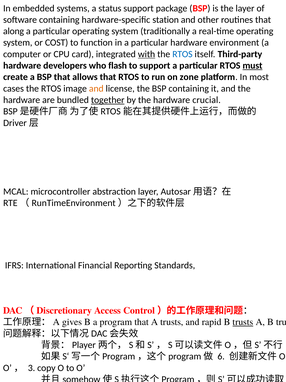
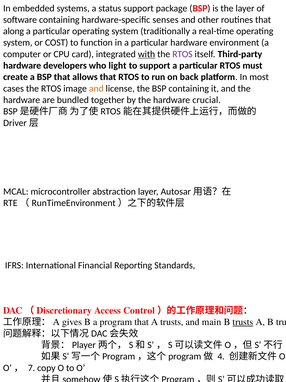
station: station -> senses (166, 20)
RTOS colour: blue -> purple (182, 54)
flash: flash -> light (118, 65)
must underline: present -> none (252, 65)
zone: zone -> back (189, 77)
together underline: present -> none (108, 100)
rapid: rapid -> main (212, 321)
6: 6 -> 4 (221, 356)
3: 3 -> 7 (32, 367)
